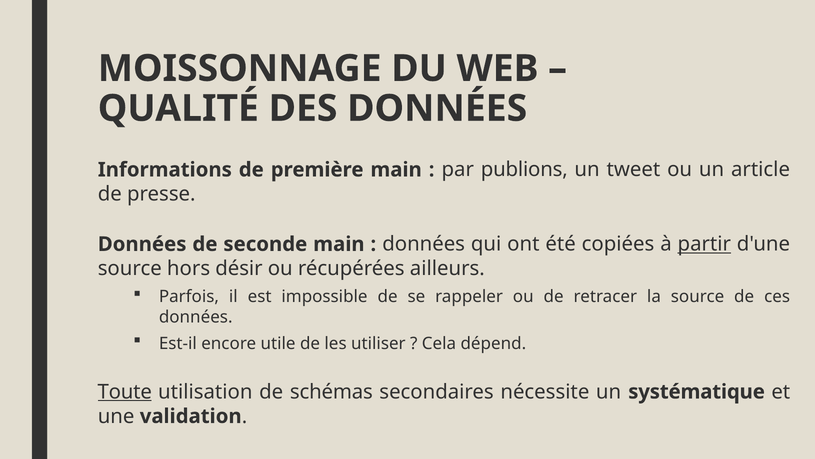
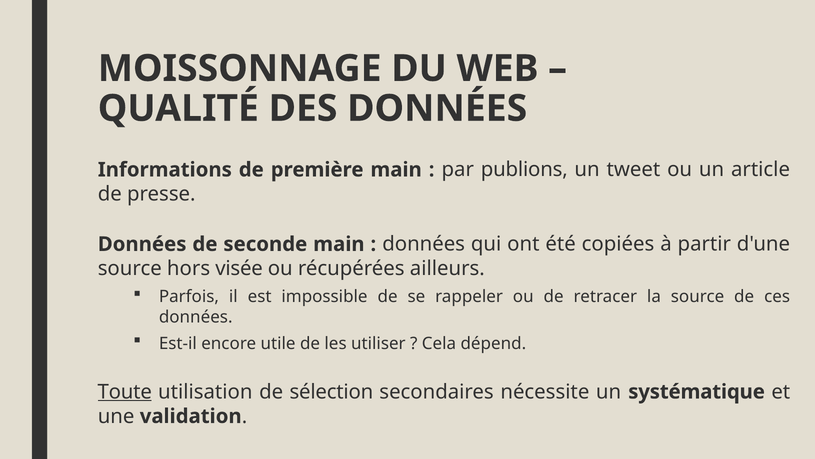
partir underline: present -> none (704, 244)
désir: désir -> visée (239, 268)
schémas: schémas -> sélection (331, 391)
